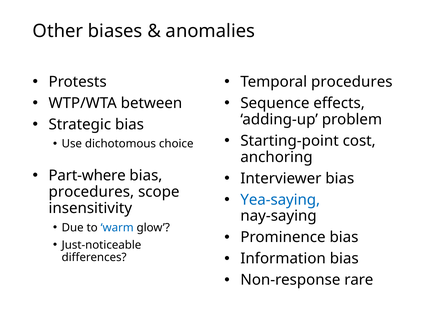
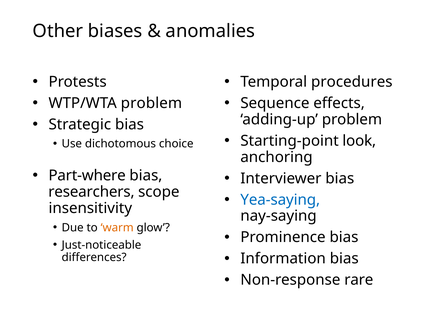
WTP/WTA between: between -> problem (151, 103)
cost: cost -> look (359, 141)
procedures: procedures -> researchers (91, 192)
warm colour: blue -> orange (117, 228)
